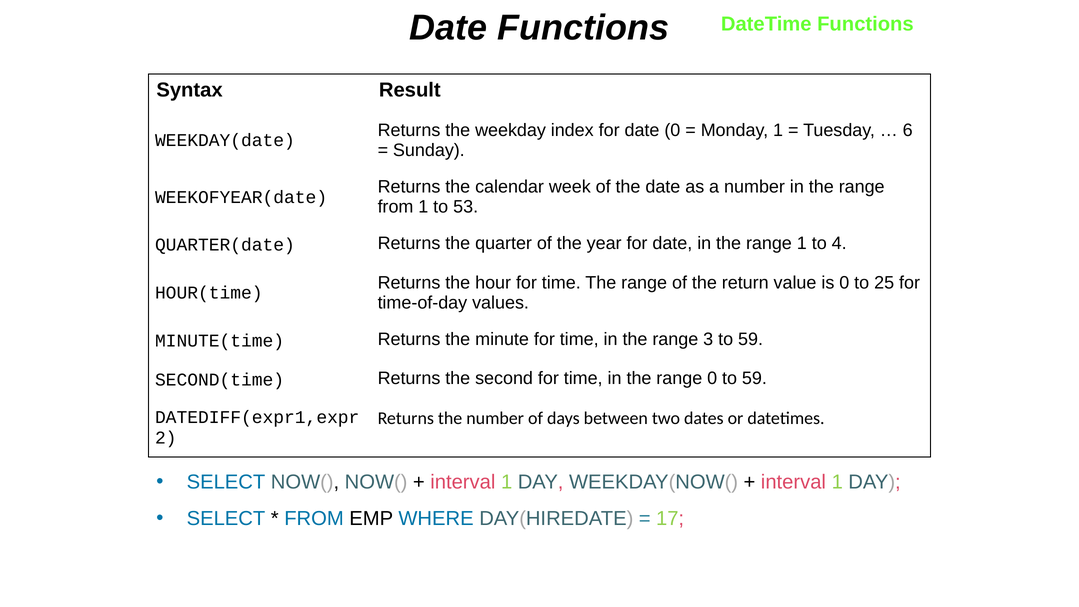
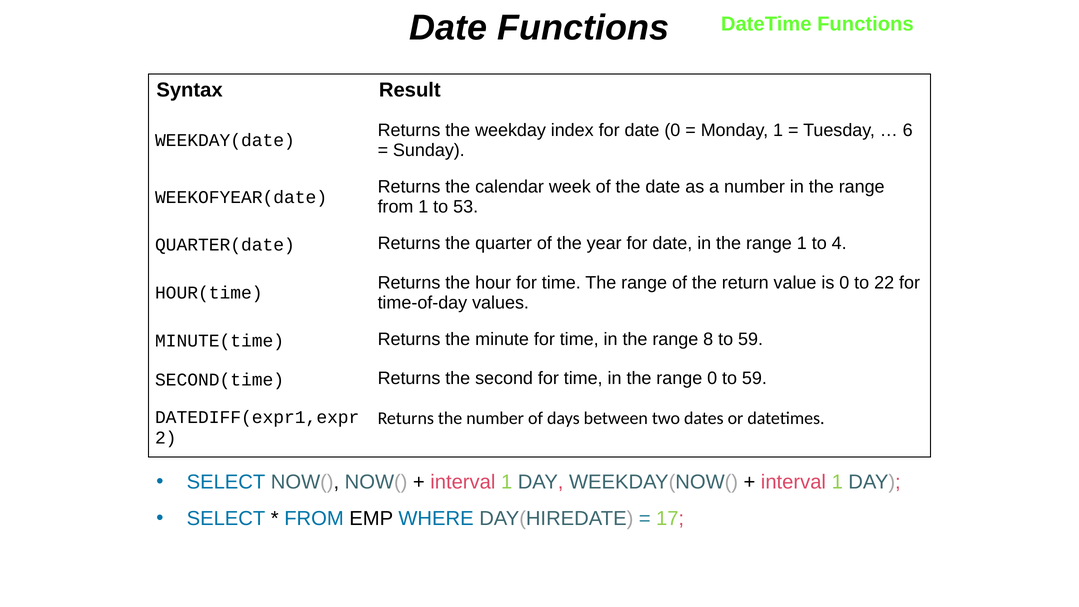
25: 25 -> 22 (884, 283)
3: 3 -> 8 (708, 339)
